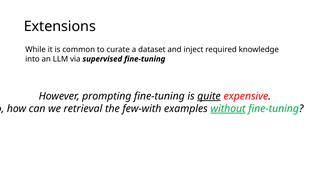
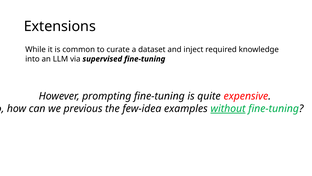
quite underline: present -> none (209, 96)
retrieval: retrieval -> previous (83, 108)
few-with: few-with -> few-idea (142, 108)
